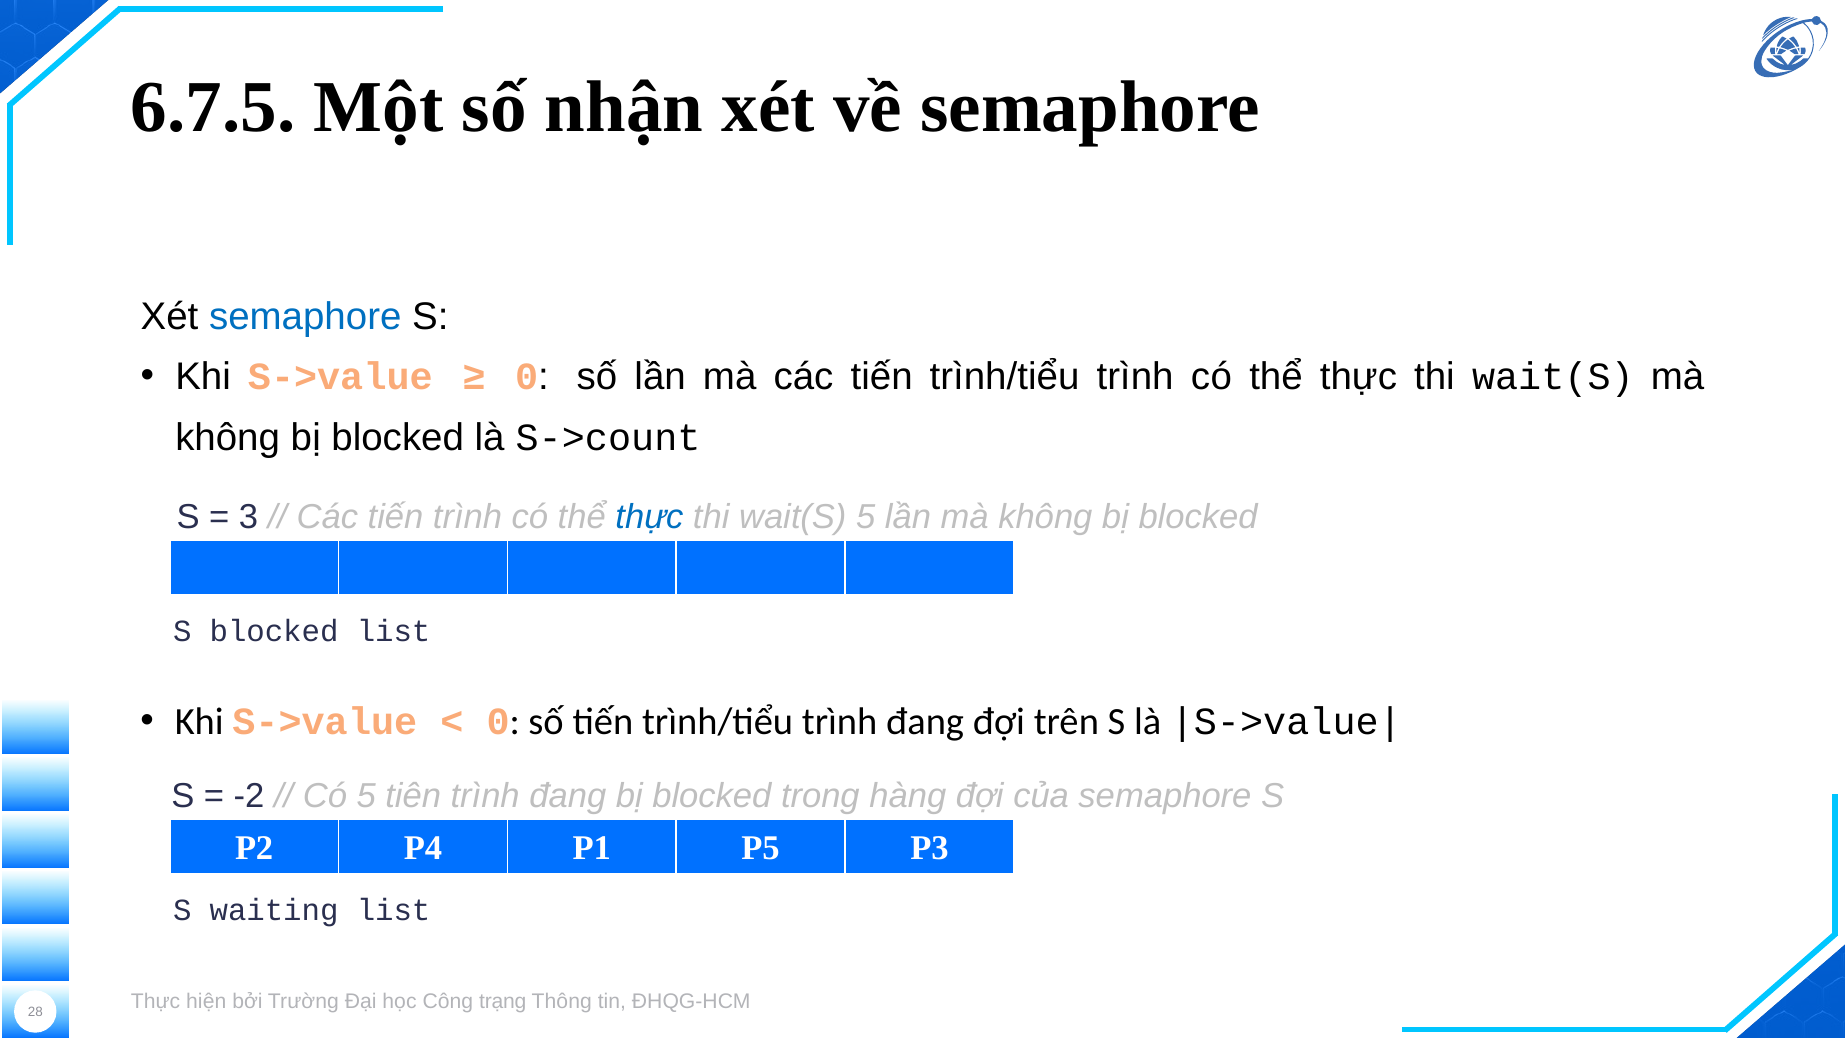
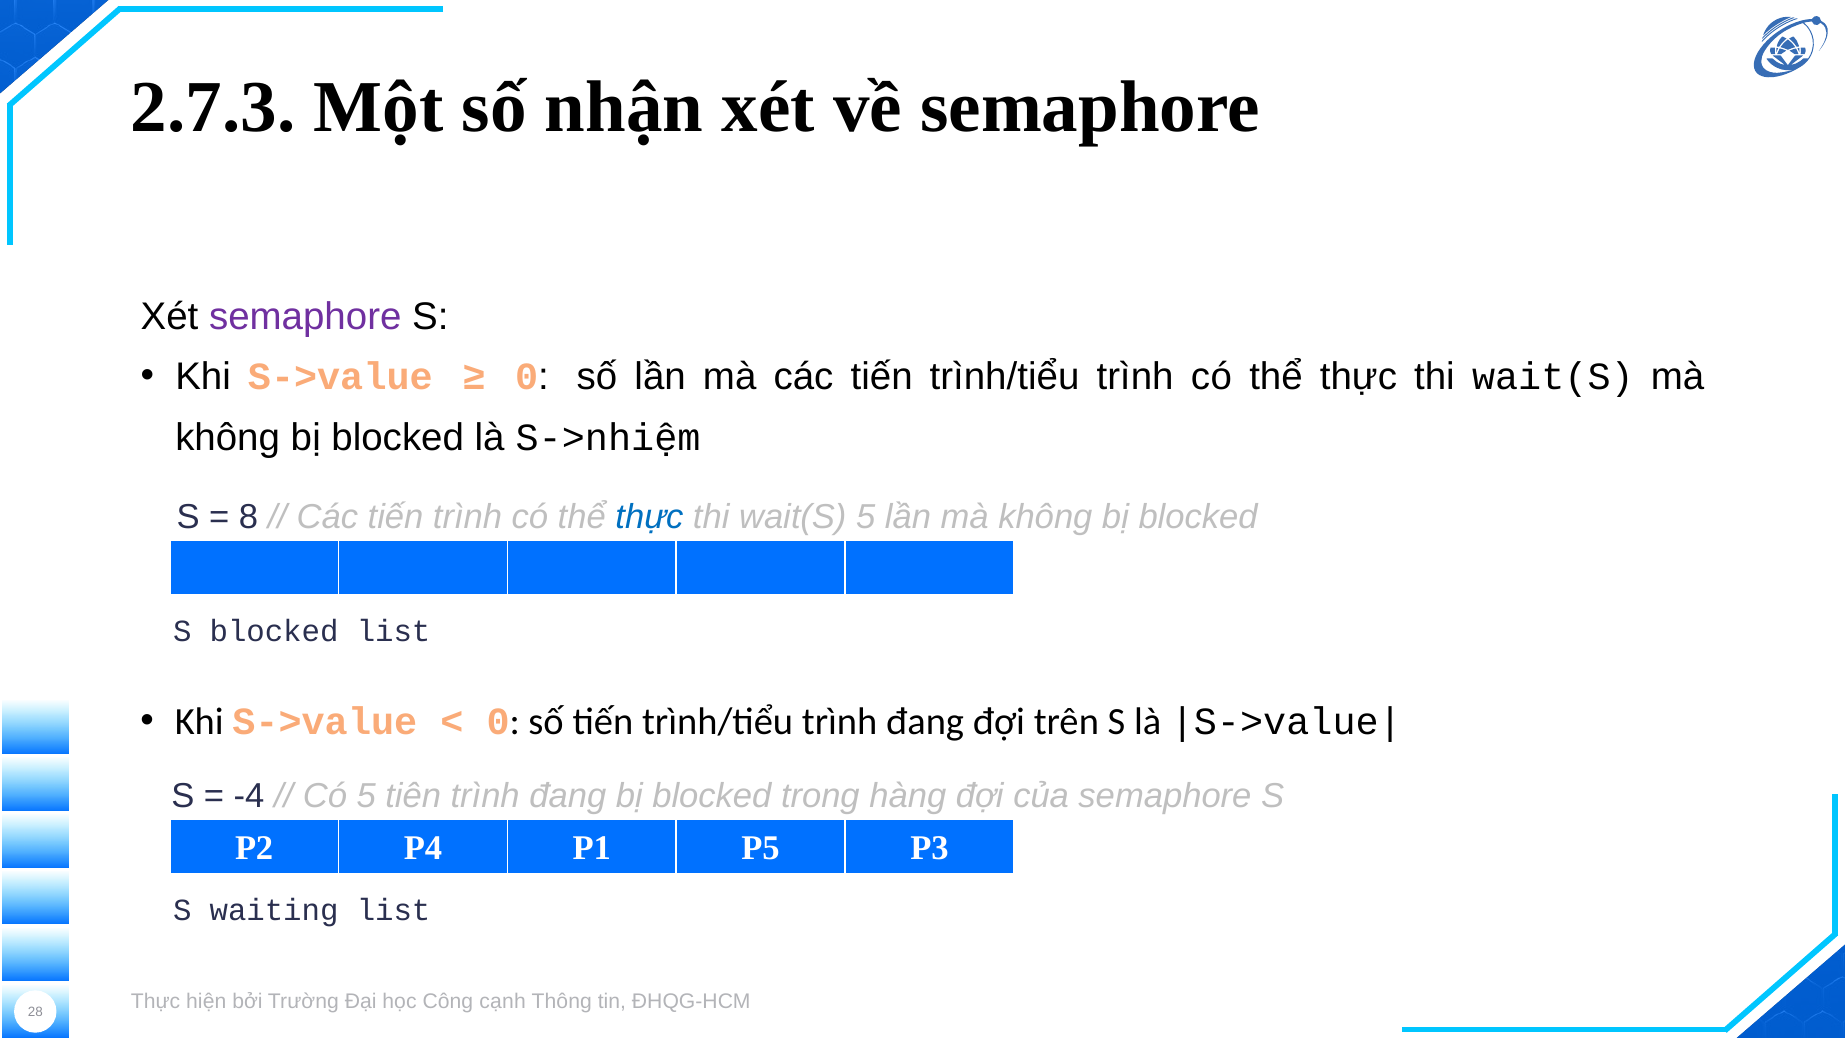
6.7.5: 6.7.5 -> 2.7.3 (213, 107)
semaphore colour: blue -> purple (305, 317)
S->count: S->count -> S->nhiệm (608, 437)
3: 3 -> 8 (249, 517)
-2: -2 -> -4 (249, 796)
trạng: trạng -> cạnh (503, 1001)
